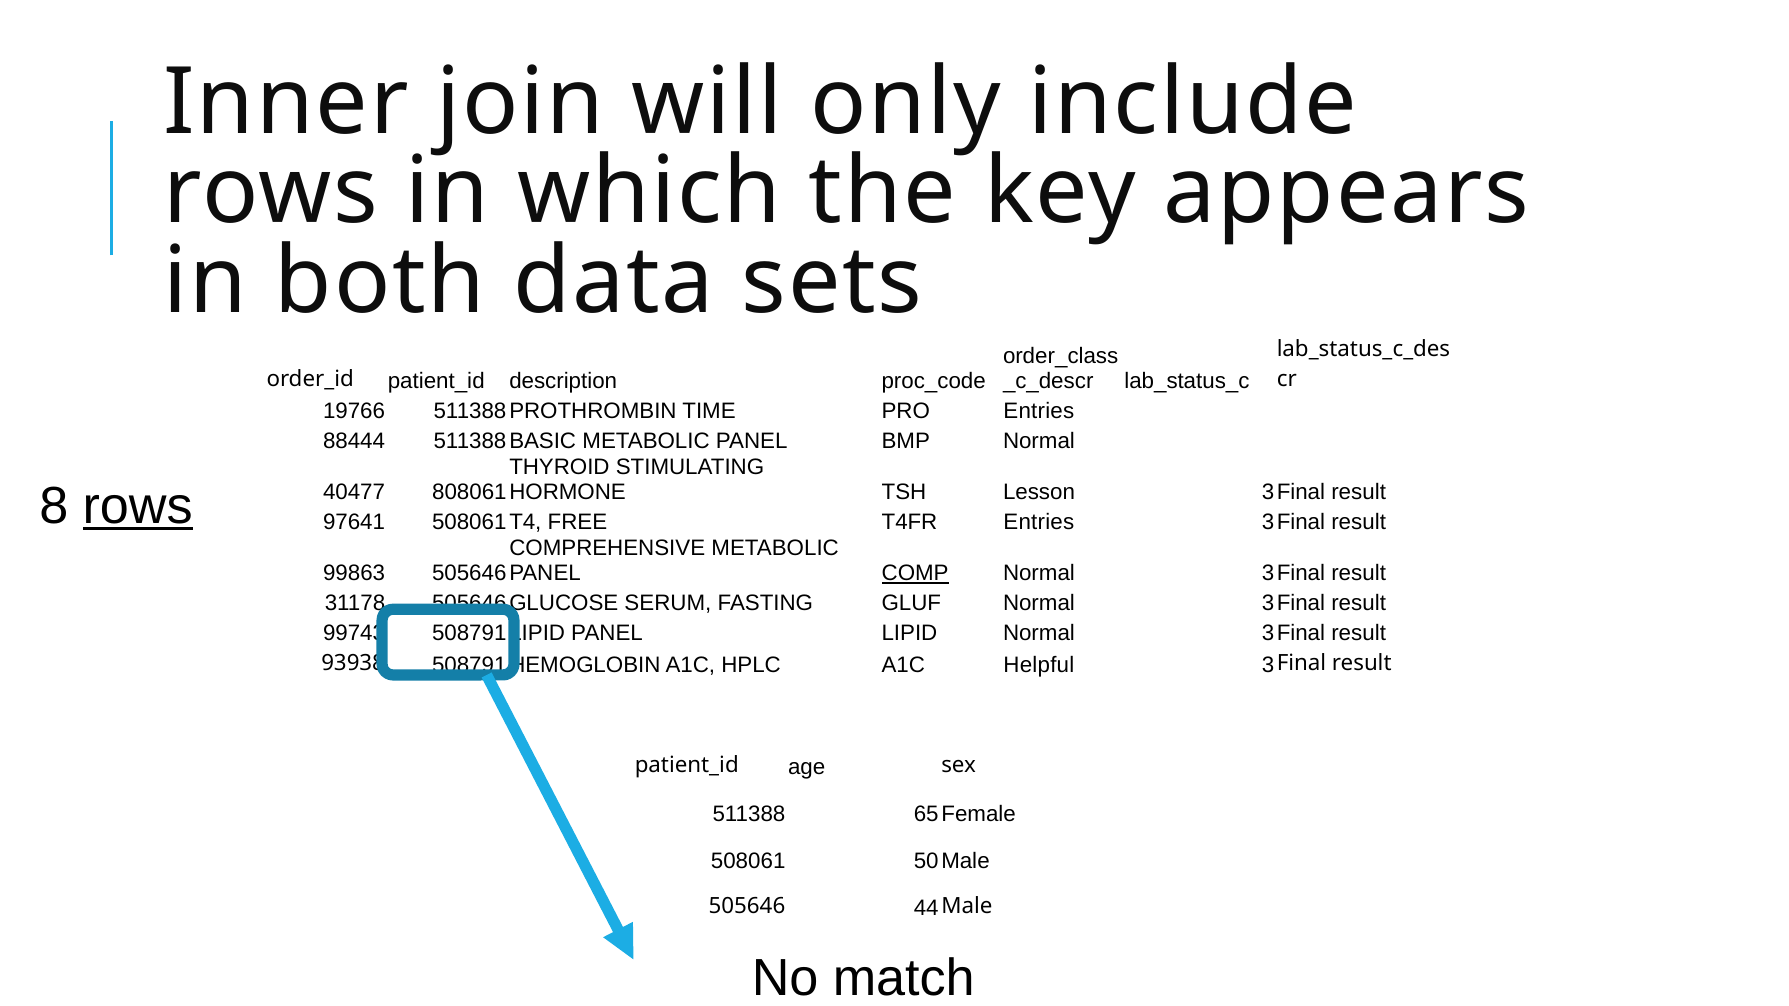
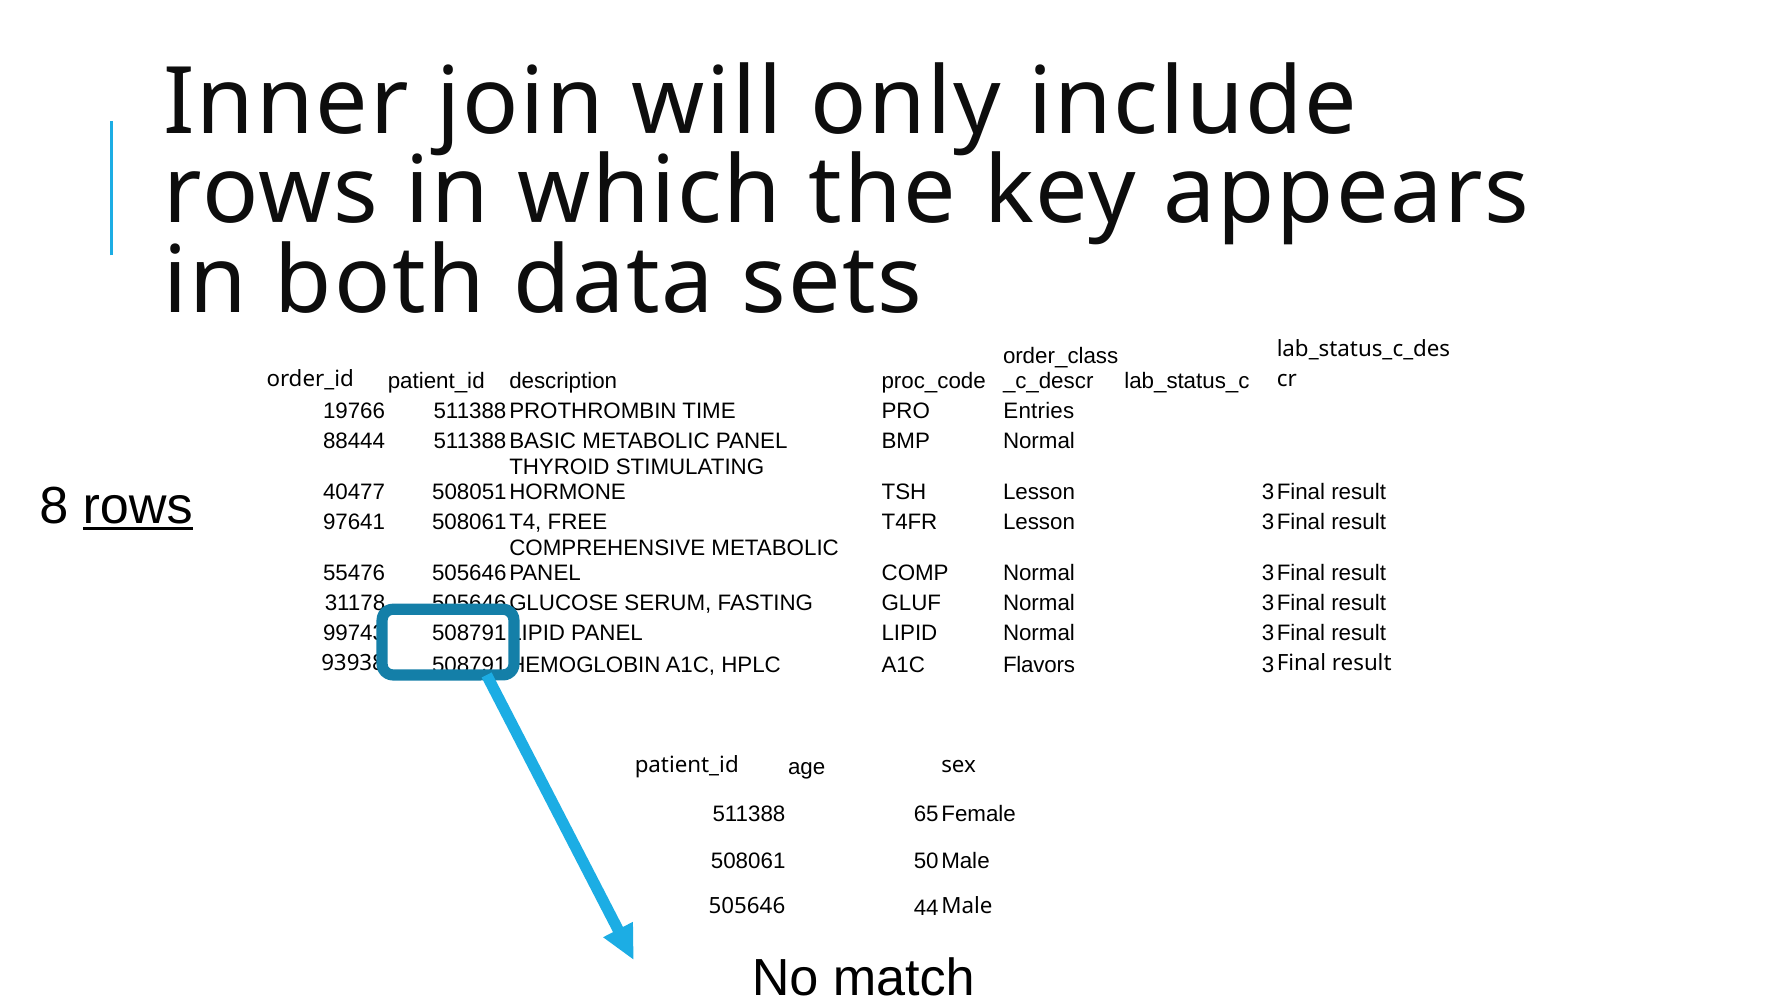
808061: 808061 -> 508051 (469, 492)
T4FR Entries: Entries -> Lesson (1039, 522)
99863: 99863 -> 55476 (354, 574)
COMP underline: present -> none (915, 574)
Helpful: Helpful -> Flavors (1039, 665)
